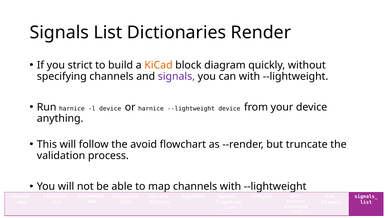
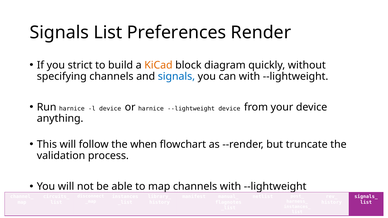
Dictionaries: Dictionaries -> Preferences (177, 33)
signals colour: purple -> blue (176, 76)
avoid: avoid -> when (144, 145)
